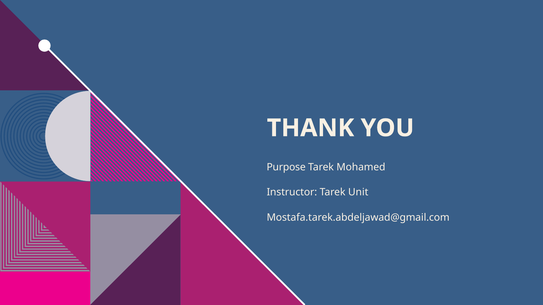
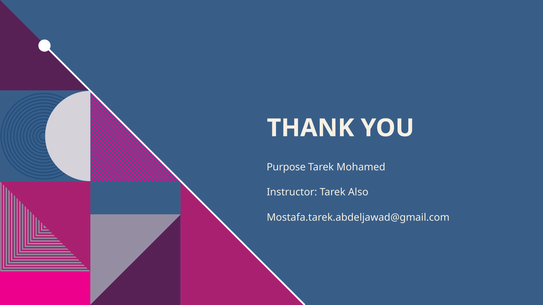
Unit: Unit -> Also (358, 193)
